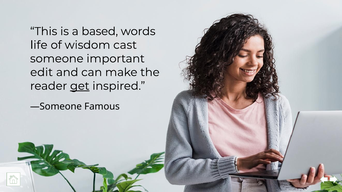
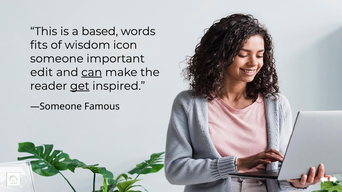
life: life -> fits (39, 45)
cast: cast -> icon (125, 45)
can underline: none -> present (92, 72)
